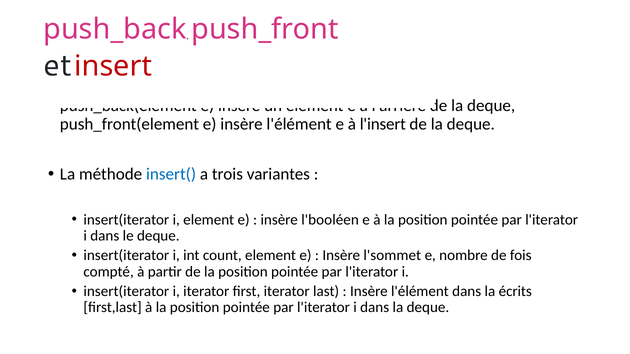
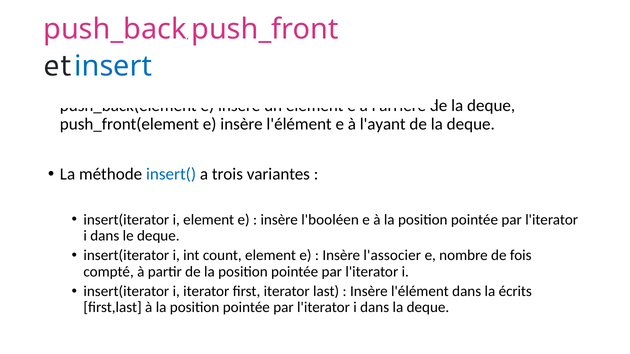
insert colour: red -> blue (113, 66)
l'insert: l'insert -> l'ayant (383, 124)
l'sommet: l'sommet -> l'associer (392, 256)
